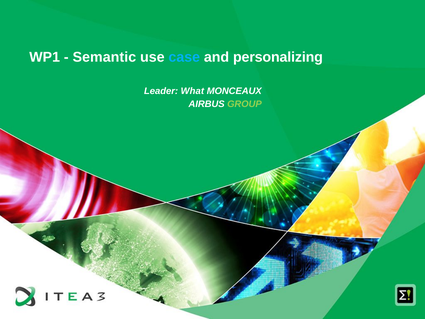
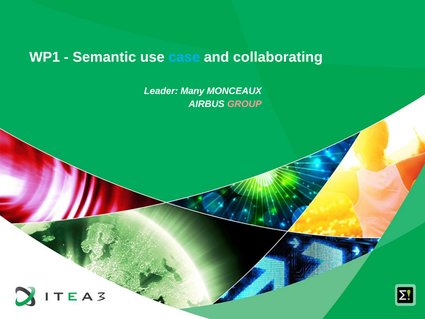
personalizing: personalizing -> collaborating (278, 57)
What: What -> Many (192, 91)
GROUP colour: light green -> pink (244, 104)
